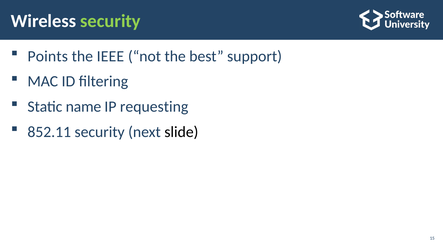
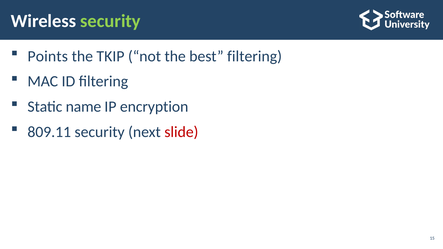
IEEE: IEEE -> TKIP (110, 56)
best support: support -> filtering (255, 56)
requesting: requesting -> encryption (154, 107)
852.11: 852.11 -> 809.11 (49, 132)
slide colour: black -> red (181, 132)
